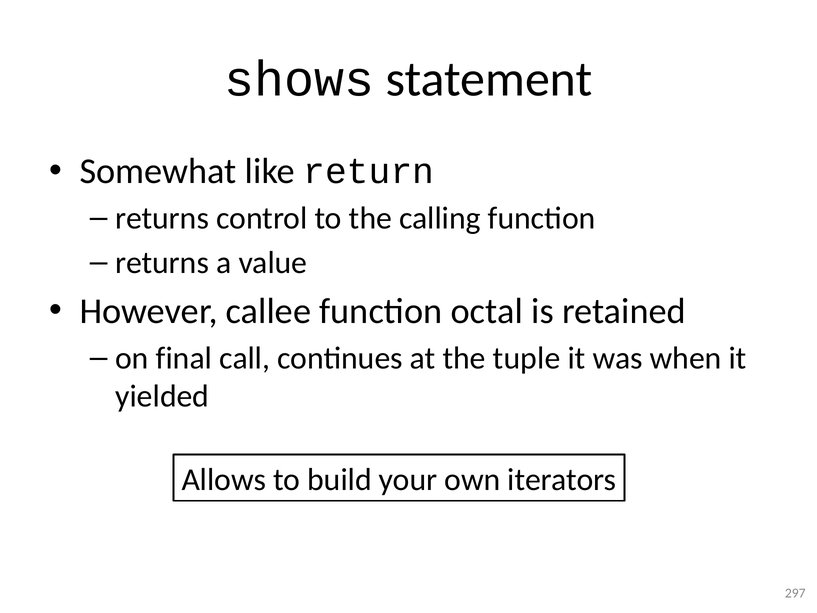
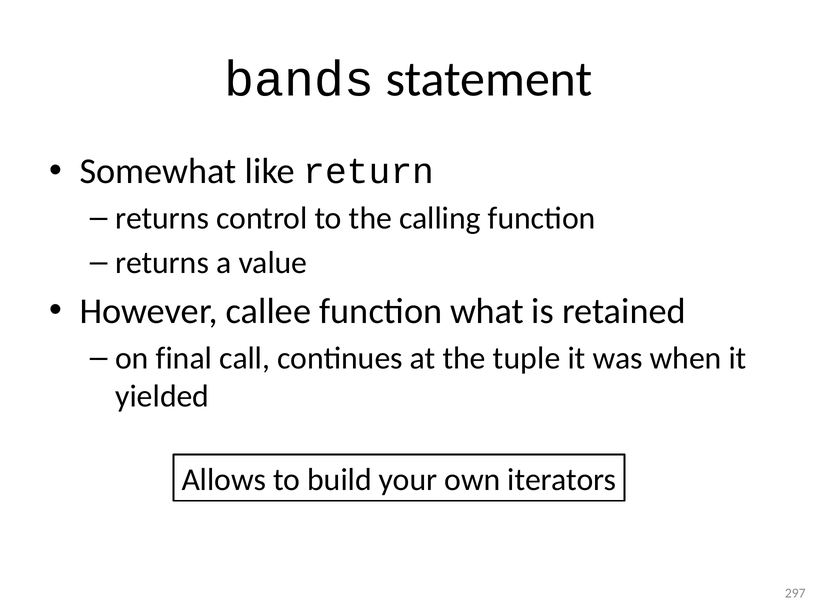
shows: shows -> bands (299, 79)
octal: octal -> what (487, 311)
